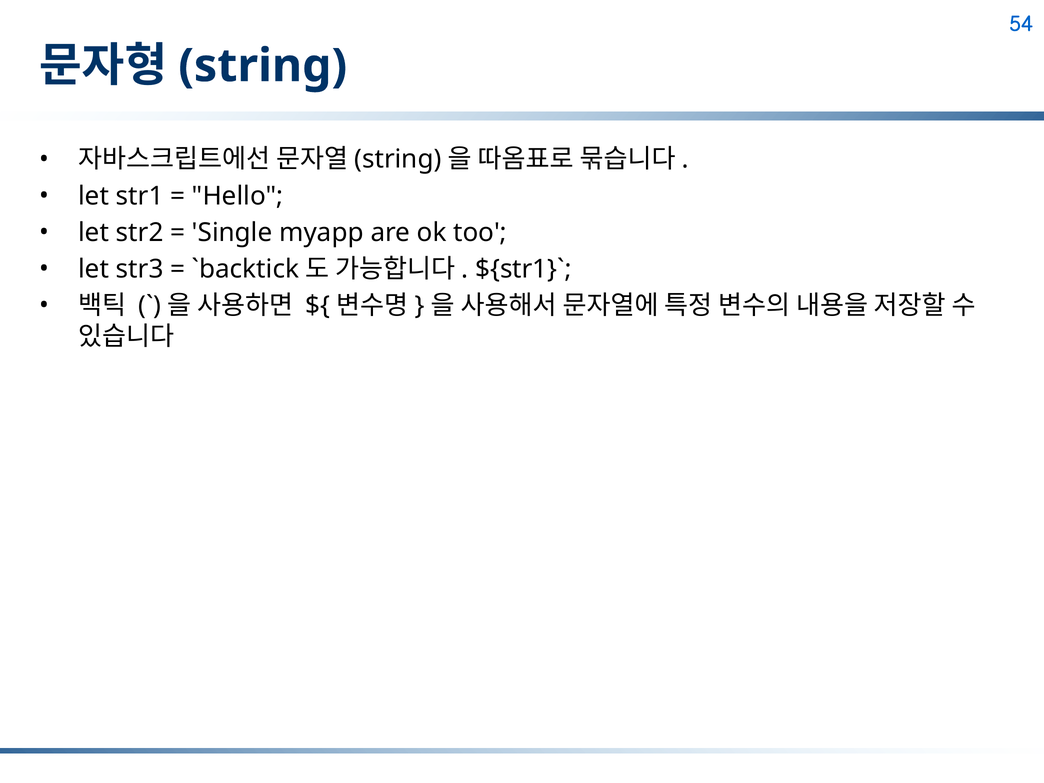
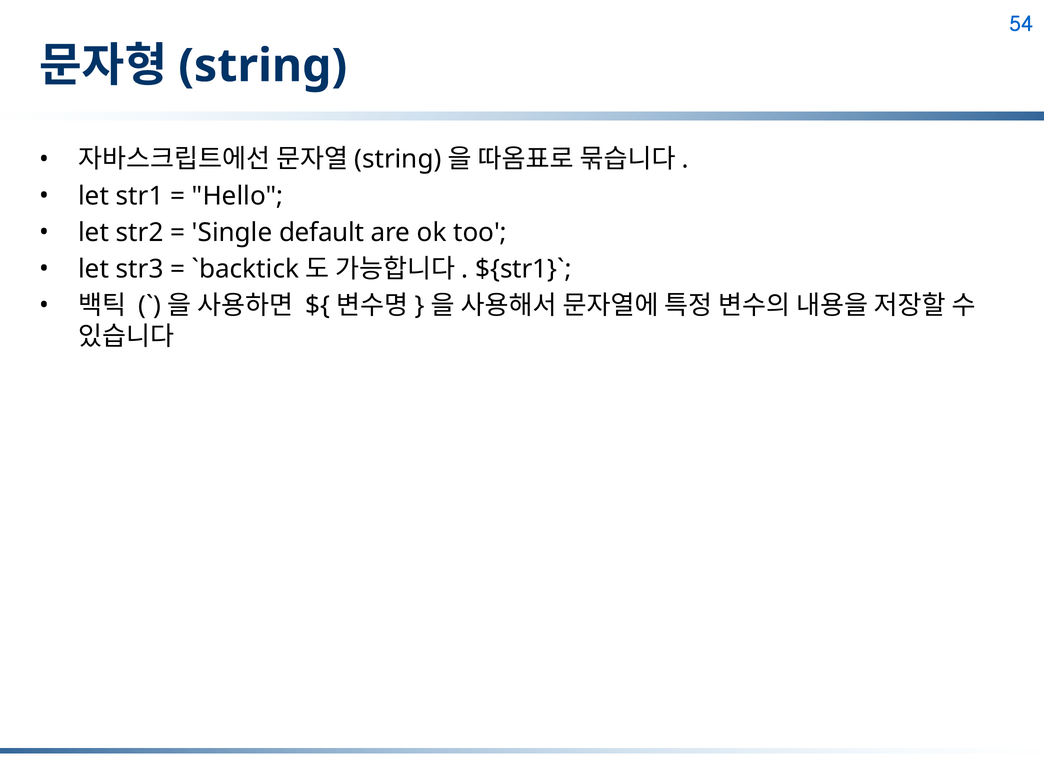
myapp: myapp -> default (322, 232)
